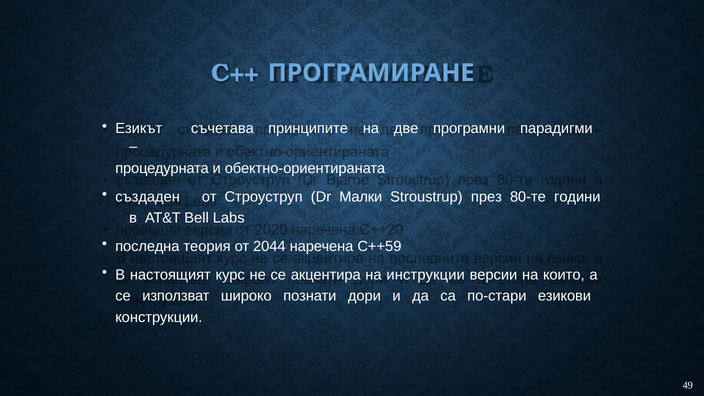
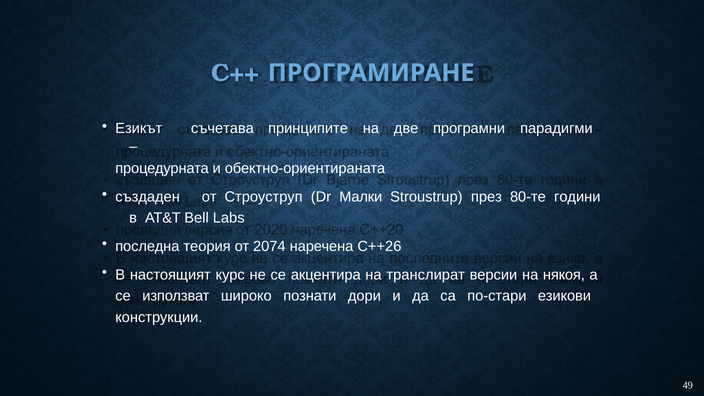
2044: 2044 -> 2074 (269, 246)
С++59: С++59 -> С++26 (379, 246)
инструкции: инструкции -> транслират (426, 275)
които: които -> някоя (564, 275)
